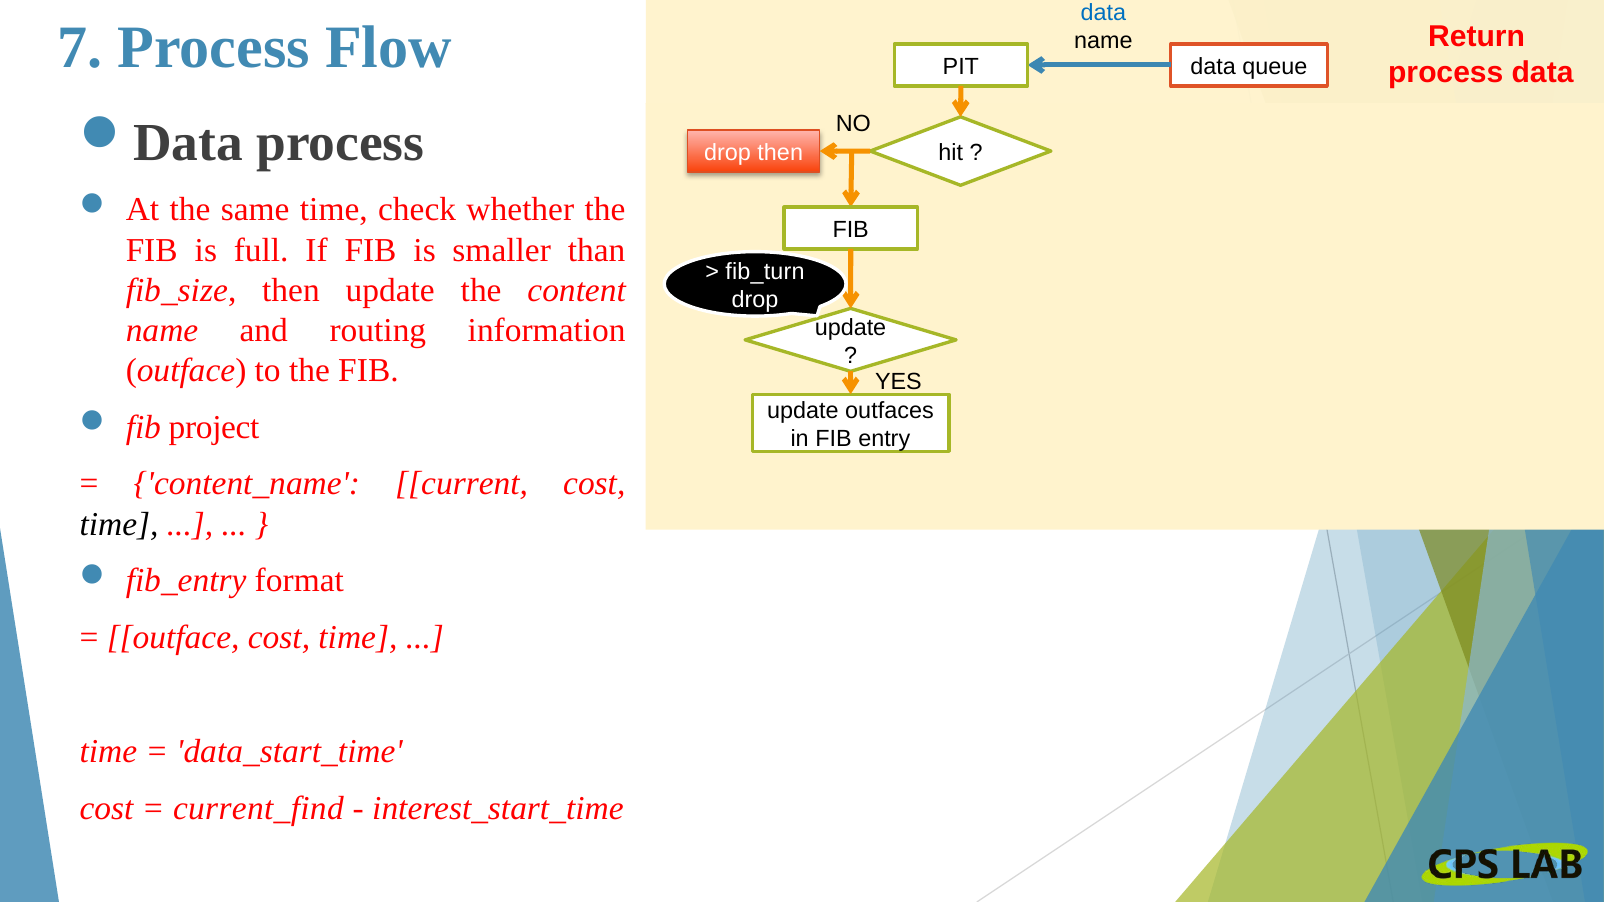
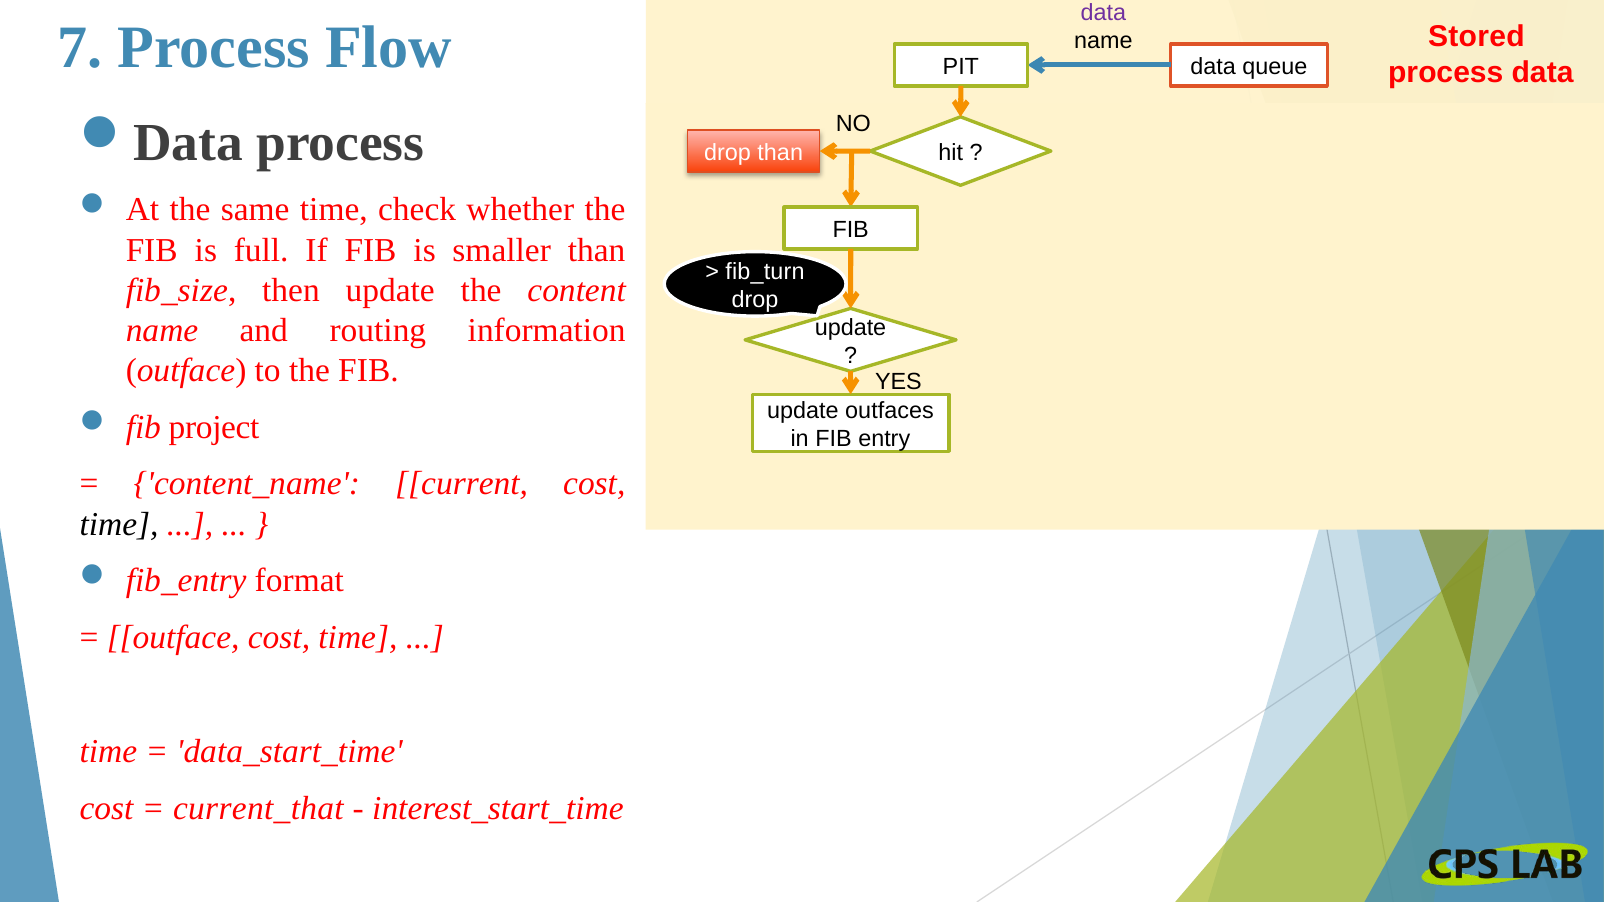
data colour: blue -> purple (1103, 13)
Return: Return -> Stored (1476, 36)
drop then: then -> than (780, 153)
current_find: current_find -> current_that (258, 808)
